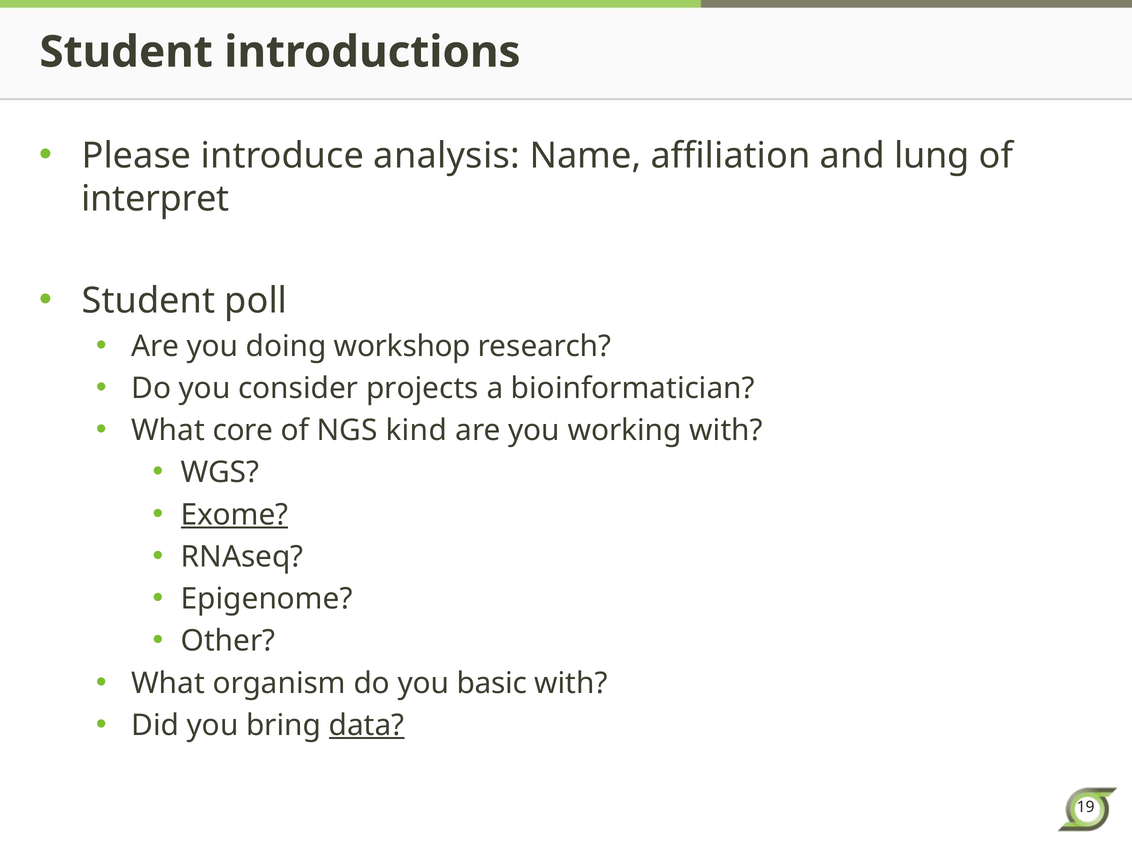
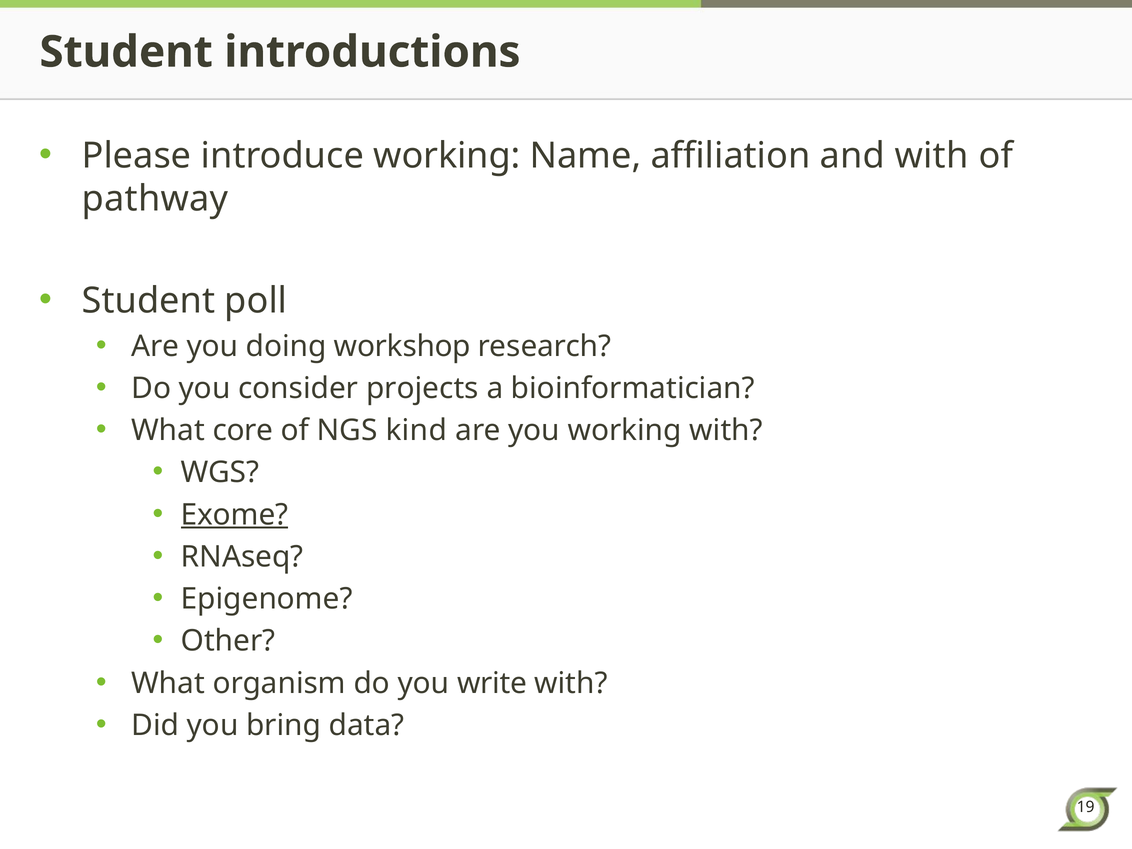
introduce analysis: analysis -> working (447, 156)
and lung: lung -> with (932, 156)
interpret: interpret -> pathway (155, 199)
basic: basic -> write (492, 683)
data underline: present -> none (367, 725)
